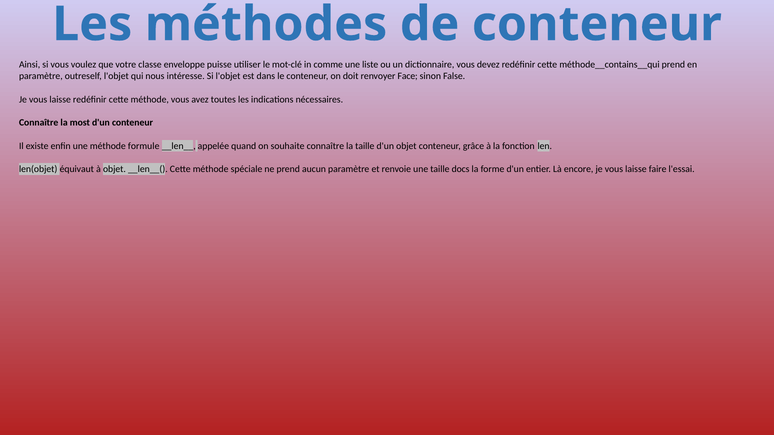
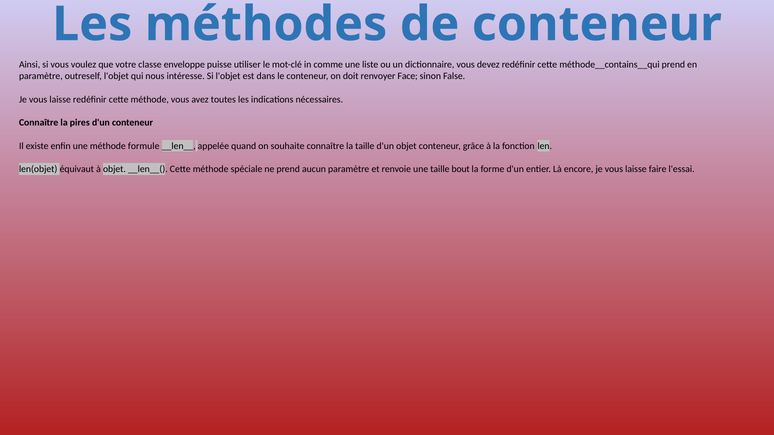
most: most -> pires (80, 123)
docs: docs -> bout (461, 169)
